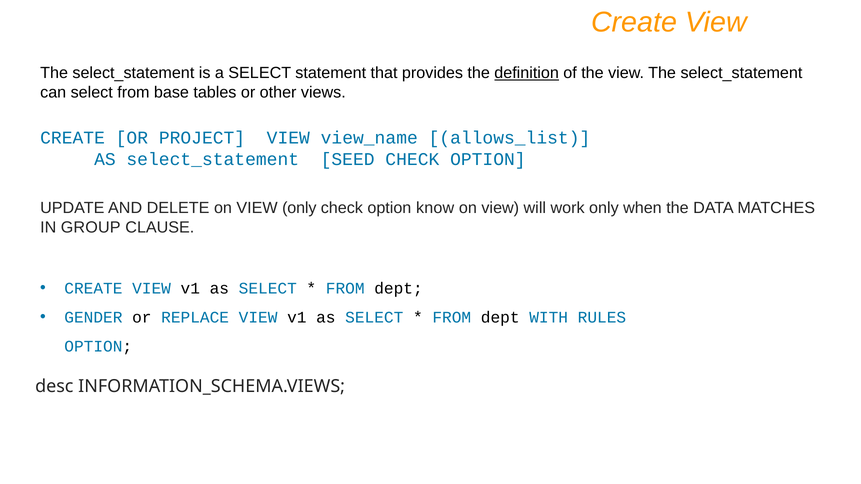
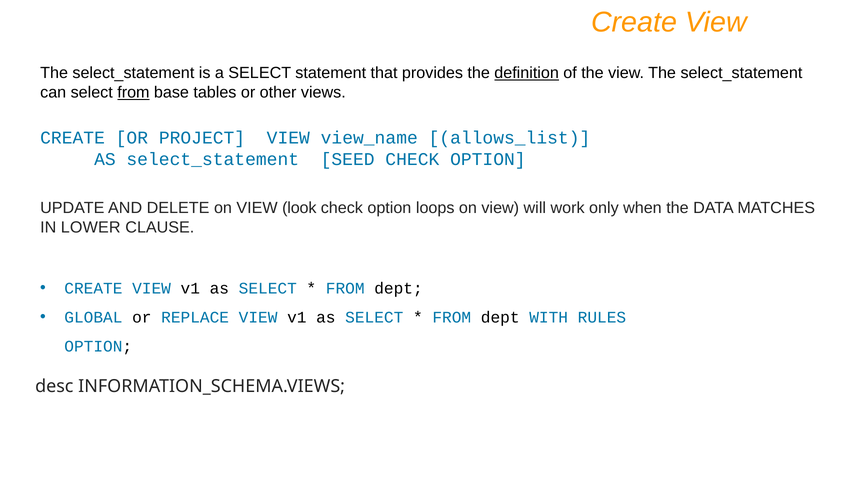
from underline: none -> present (133, 93)
VIEW only: only -> look (299, 208)
know: know -> loops (435, 208)
GROUP: GROUP -> LOWER (91, 227)
GENDER: GENDER -> GLOBAL (93, 318)
